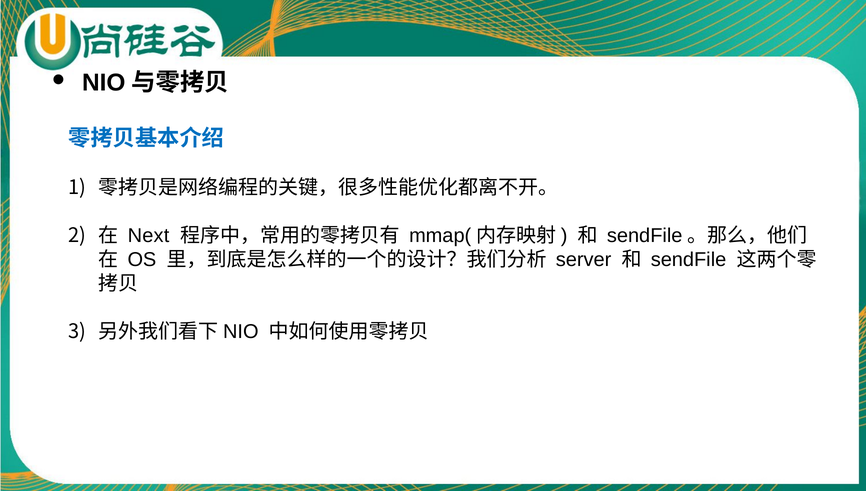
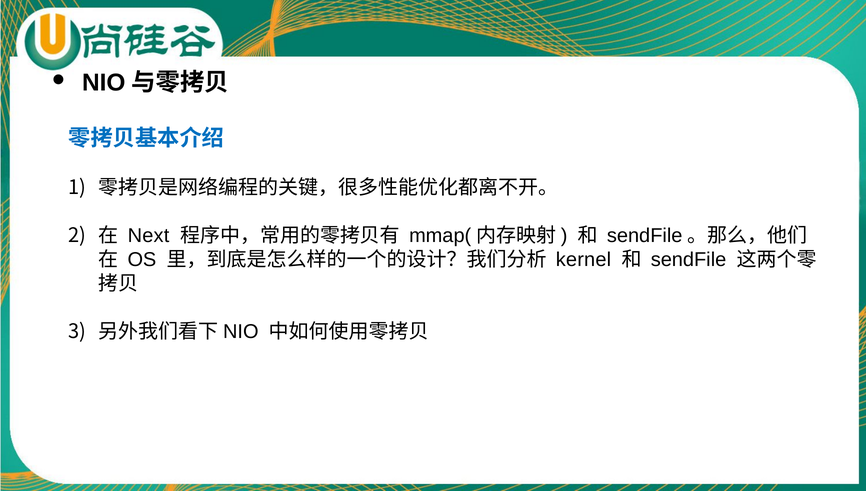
server: server -> kernel (583, 260)
